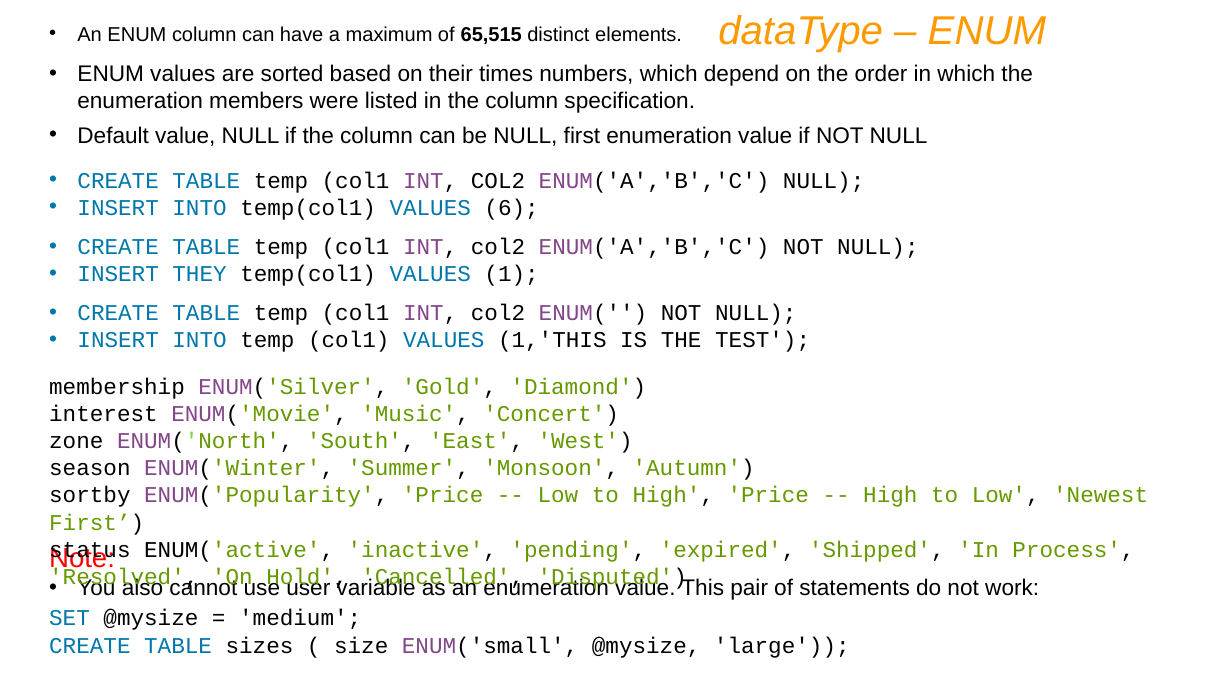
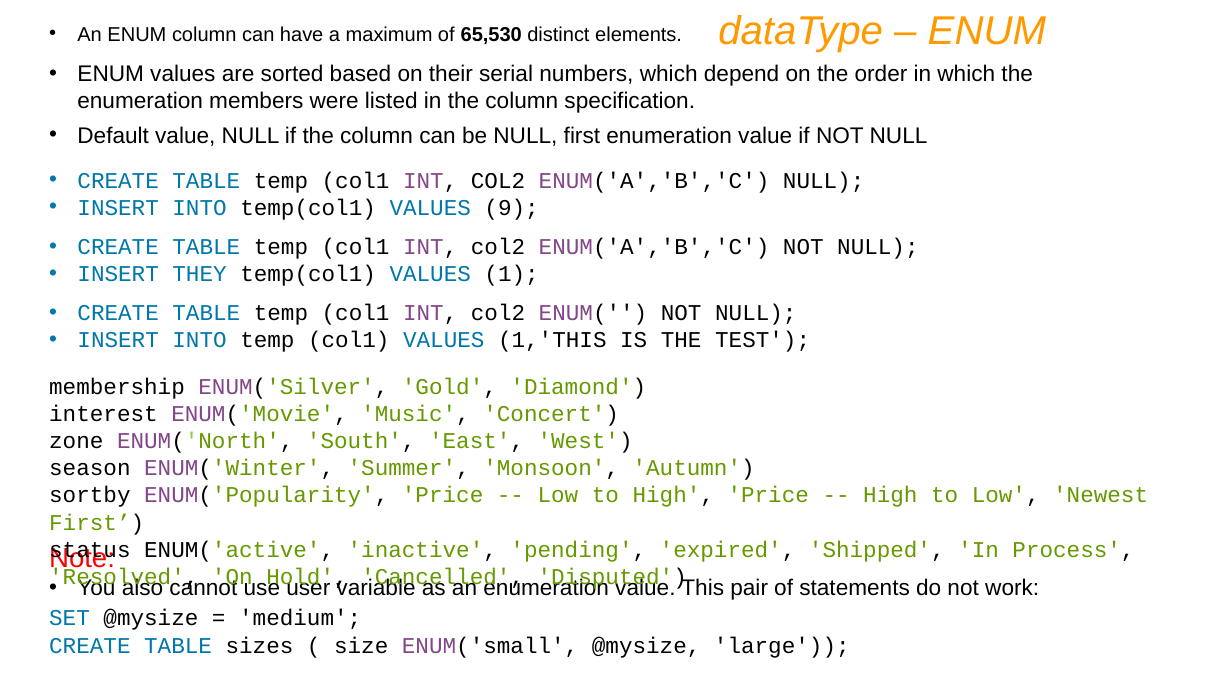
65,515: 65,515 -> 65,530 (491, 35)
times: times -> serial (506, 74)
6: 6 -> 9 (512, 208)
